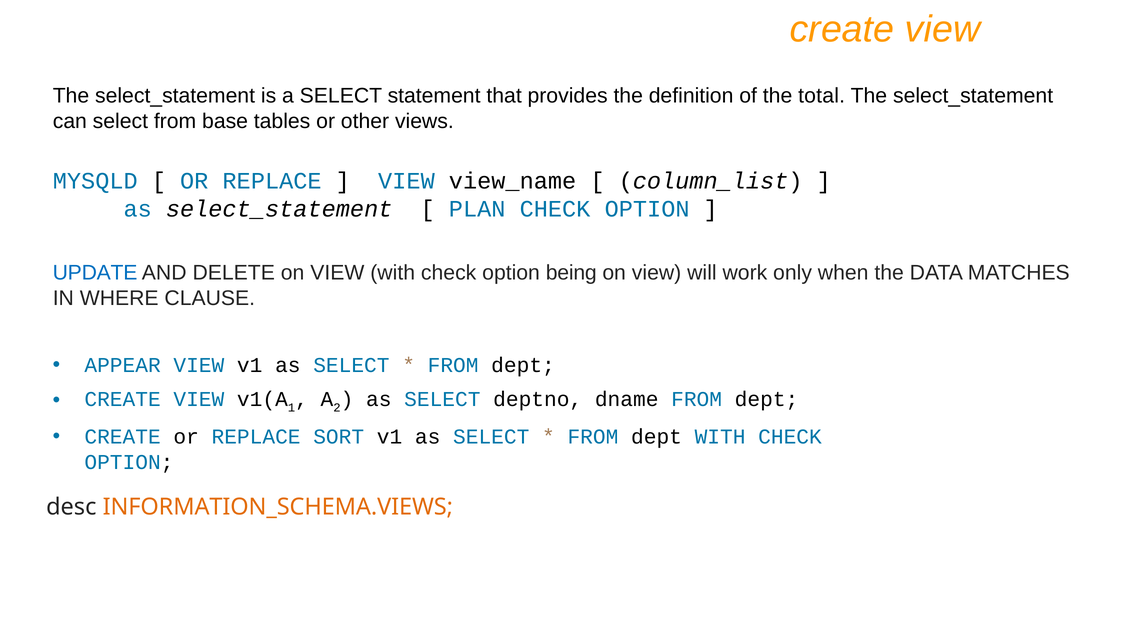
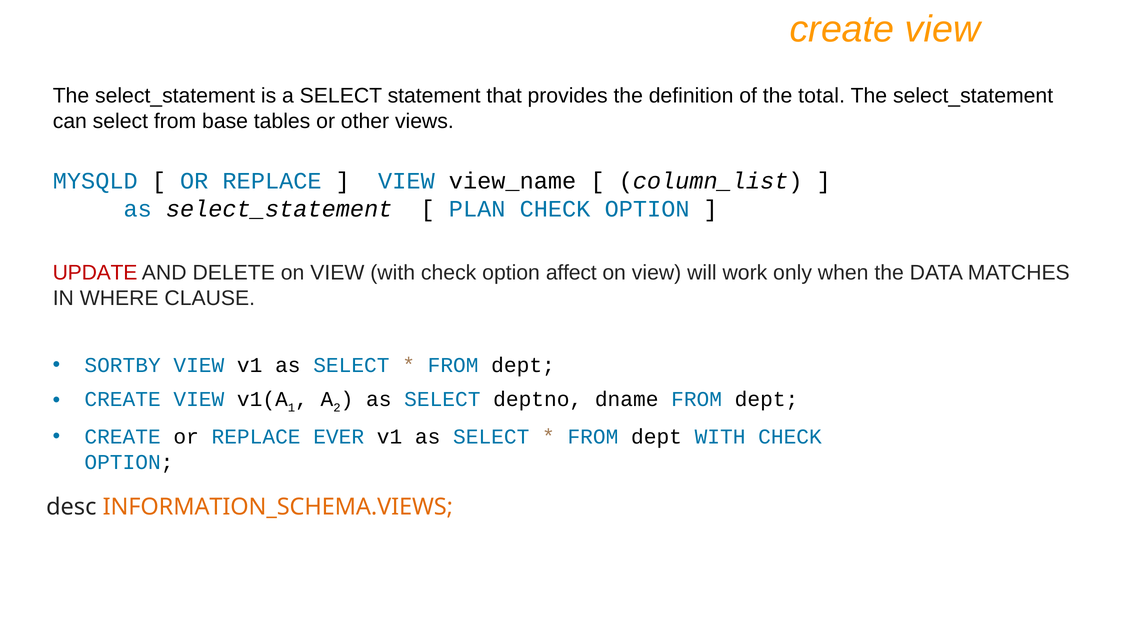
UPDATE colour: blue -> red (95, 273)
being: being -> affect (571, 273)
APPEAR: APPEAR -> SORTBY (123, 366)
SORT: SORT -> EVER (339, 437)
